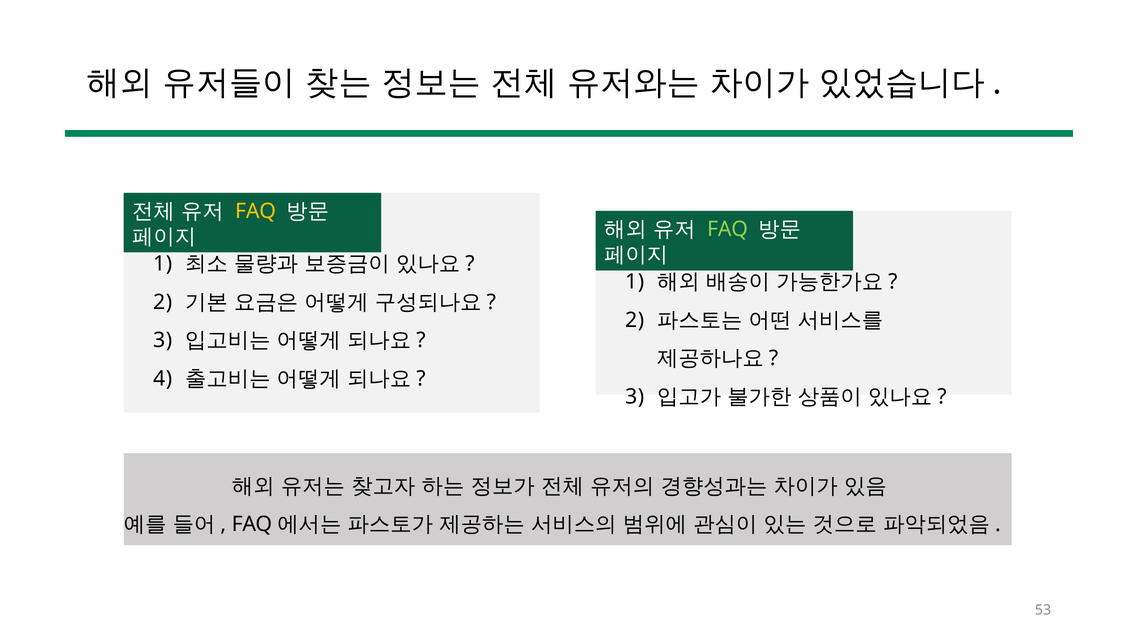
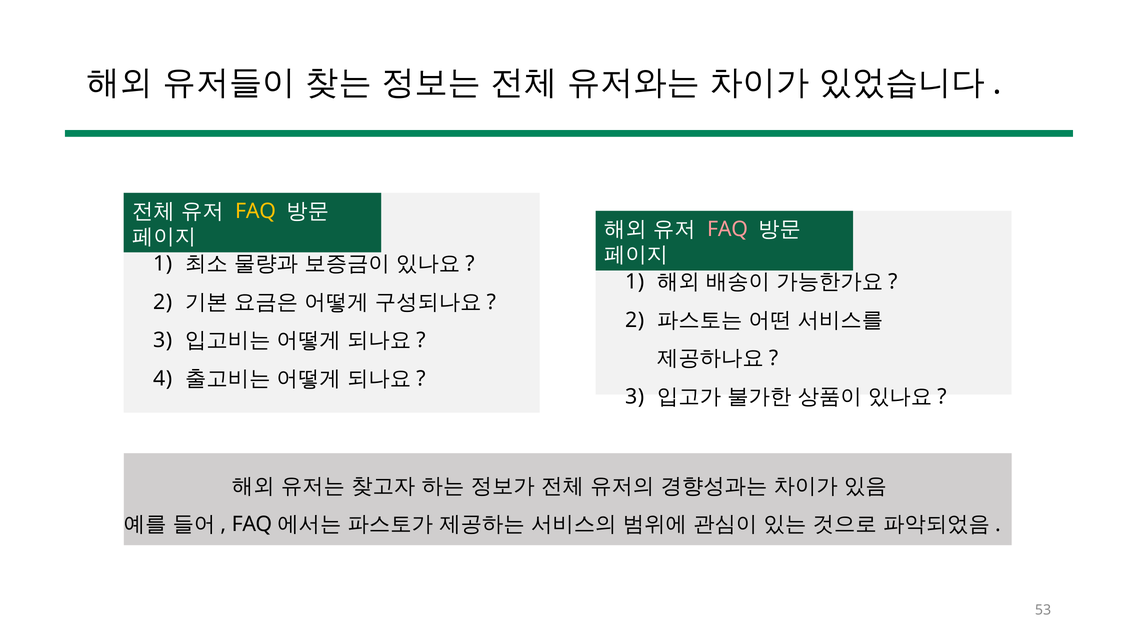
FAQ colour: light green -> pink (728, 229)
